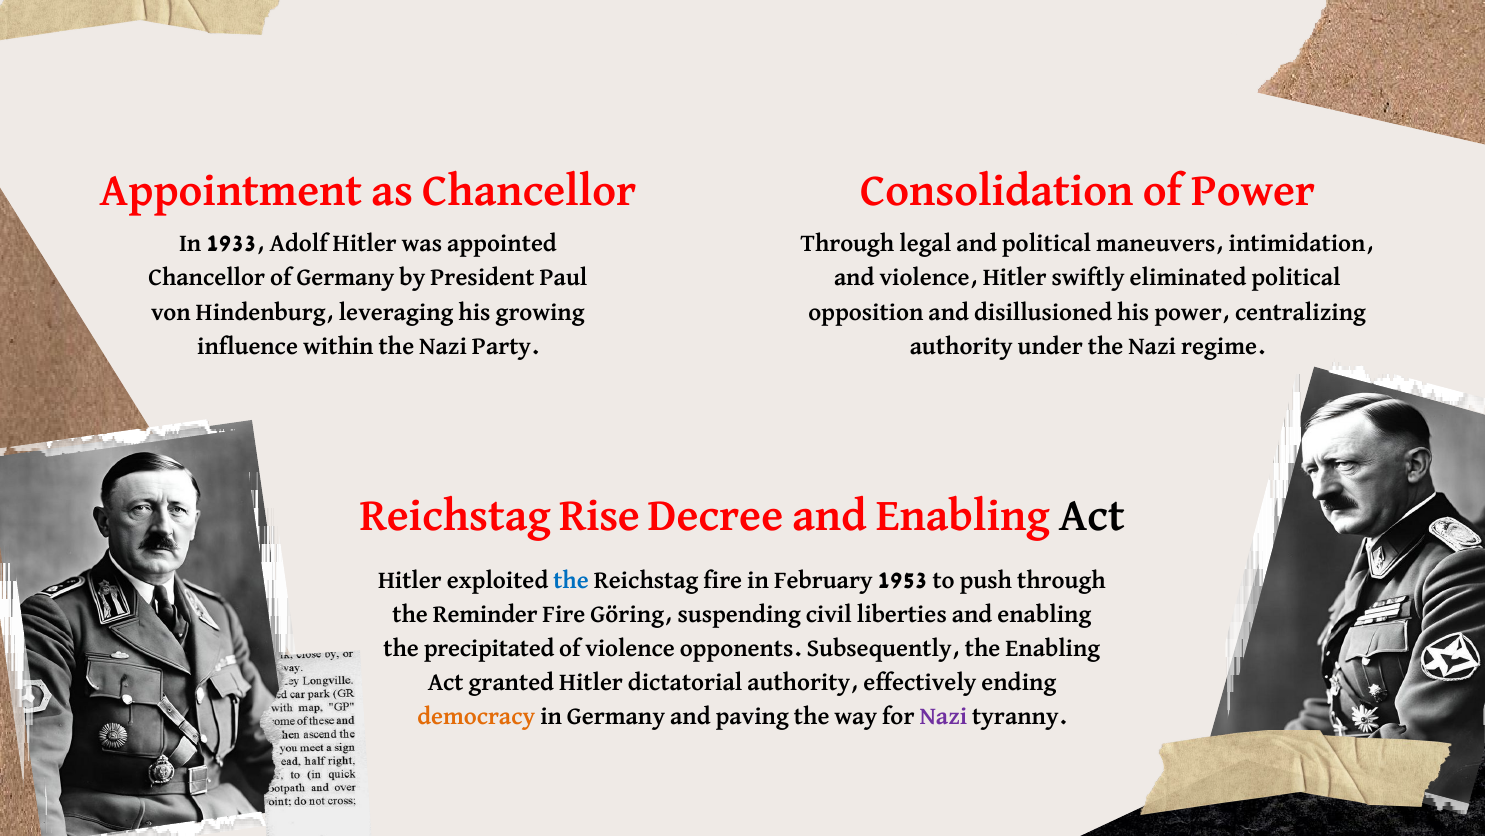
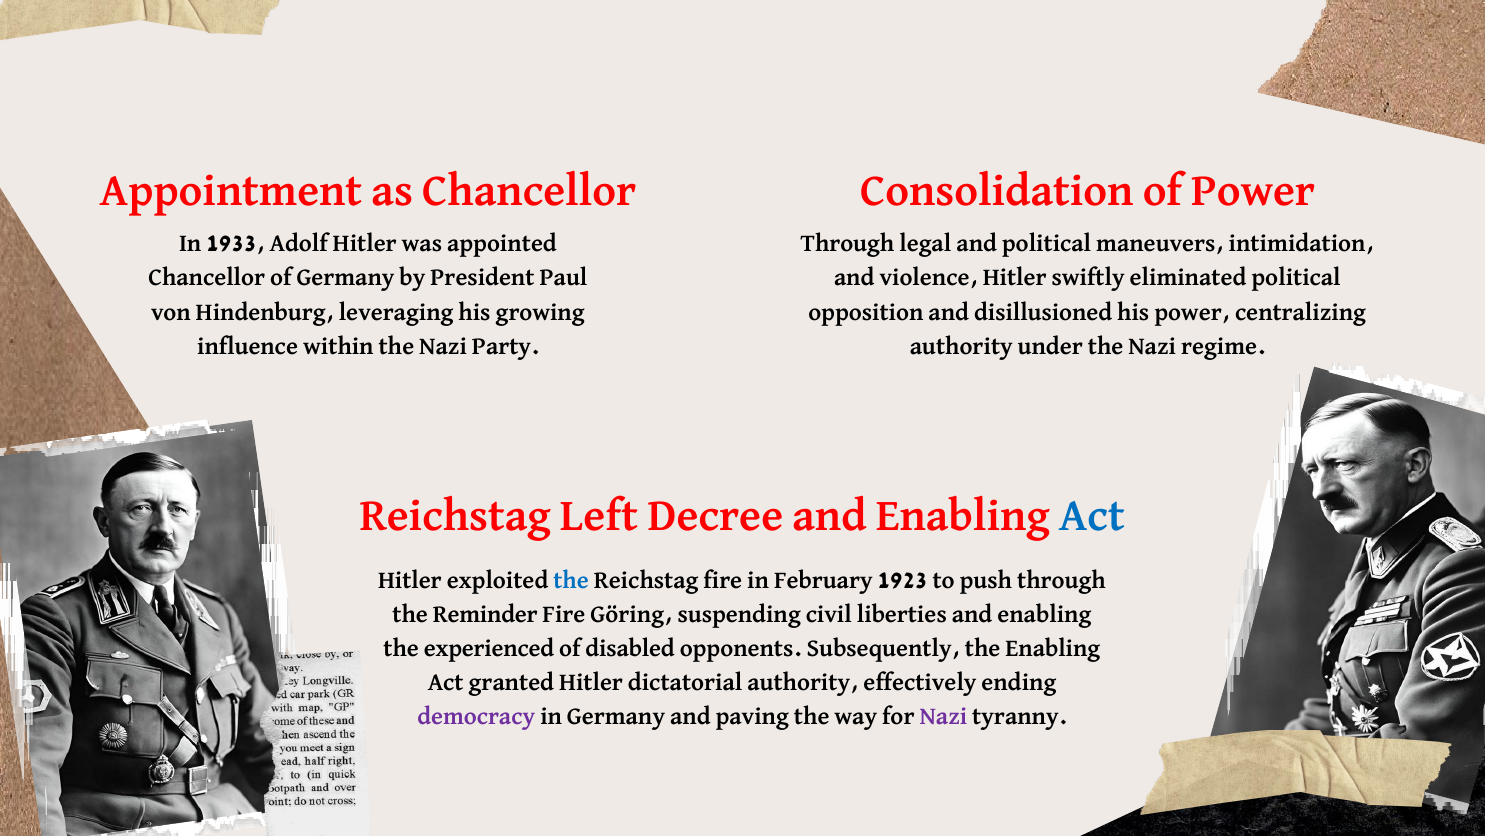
Rise: Rise -> Left (599, 515)
Act colour: black -> blue (1092, 515)
1953: 1953 -> 1923 (903, 580)
precipitated: precipitated -> experienced (489, 648)
of violence: violence -> disabled (630, 648)
democracy colour: orange -> purple (476, 716)
